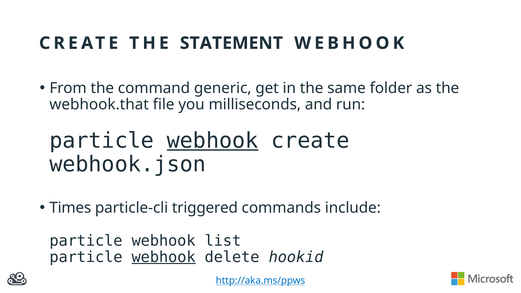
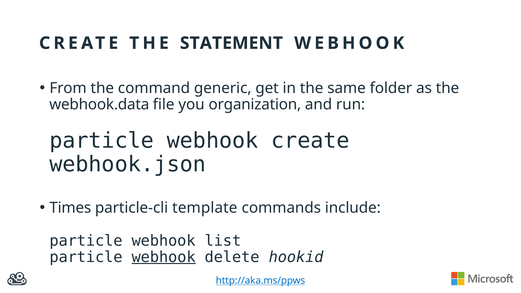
webhook.that: webhook.that -> webhook.data (99, 105)
milliseconds: milliseconds -> organization (255, 105)
webhook underline: present -> none (213, 141)
triggered: triggered -> template (205, 208)
